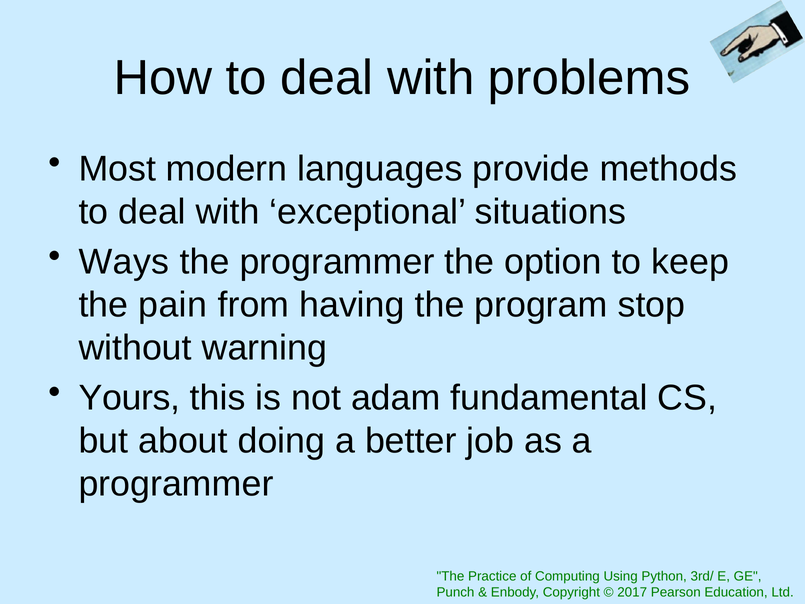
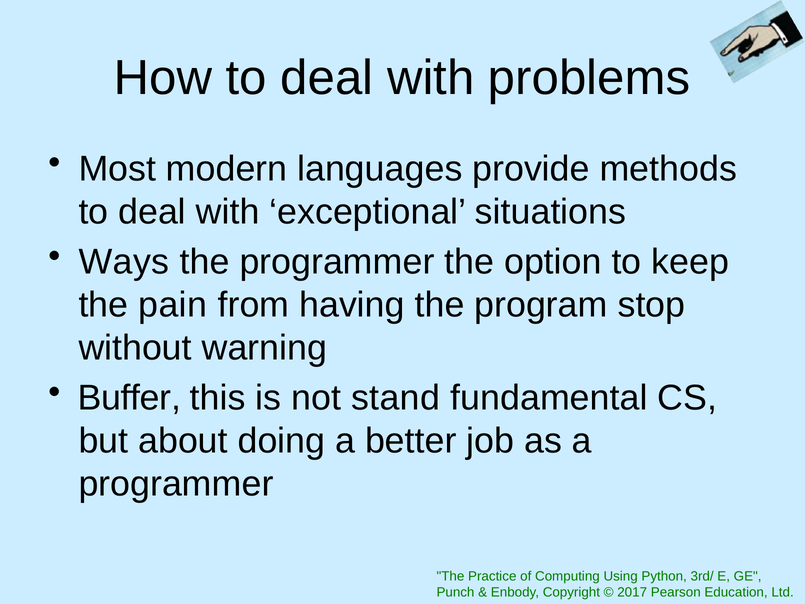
Yours: Yours -> Buffer (129, 398)
adam: adam -> stand (396, 398)
